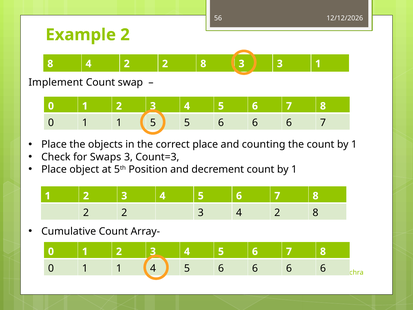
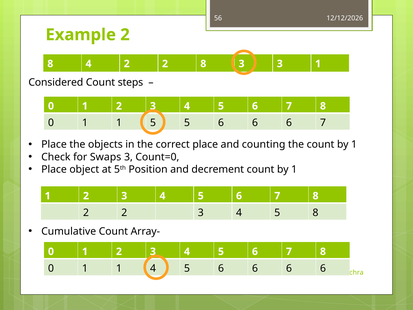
Implement: Implement -> Considered (56, 82)
swap: swap -> steps (130, 82)
Count=3: Count=3 -> Count=0 (157, 157)
2: 2 -> 5 (277, 213)
